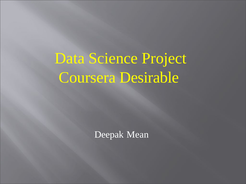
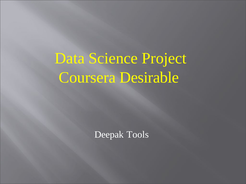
Mean: Mean -> Tools (138, 135)
